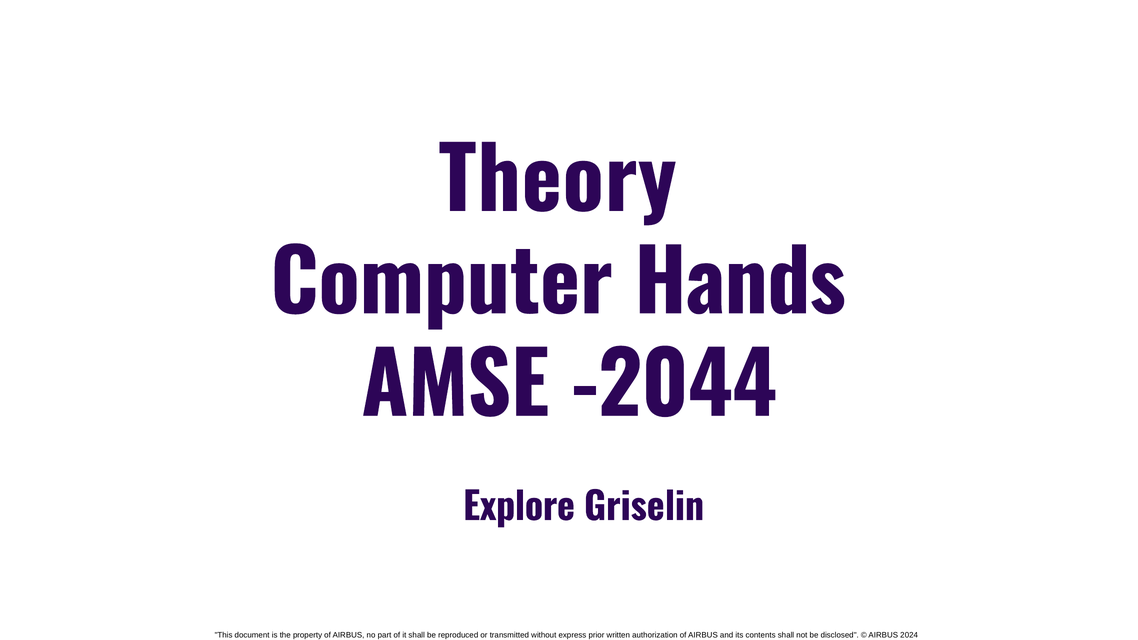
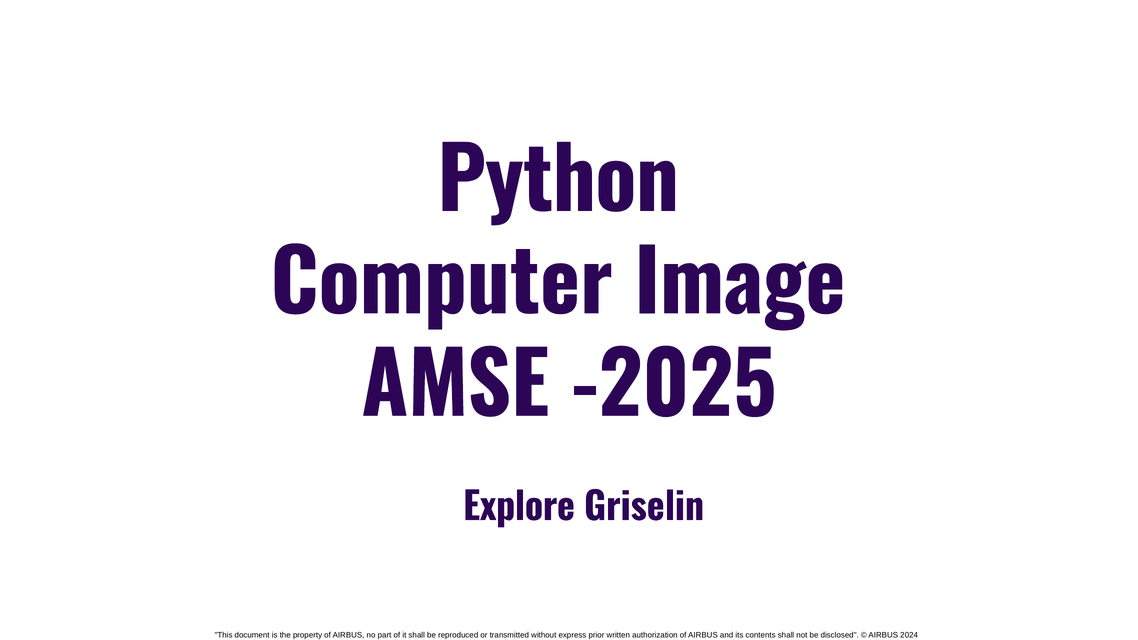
Theory: Theory -> Python (558, 183)
Hands: Hands -> Image (740, 285)
-2044: -2044 -> -2025 (674, 388)
